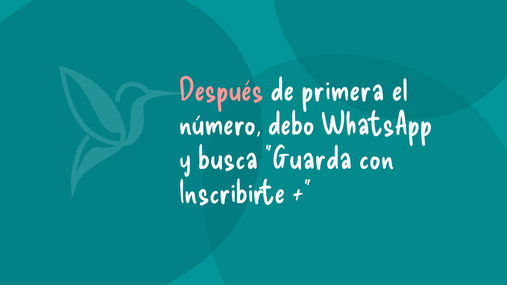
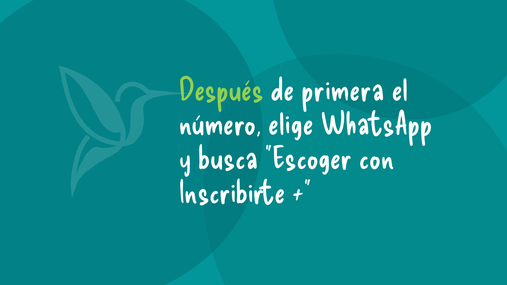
Después colour: pink -> light green (221, 90)
debo: debo -> elige (291, 125)
Guarda: Guarda -> Escoger (309, 159)
